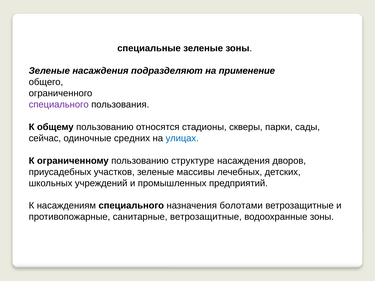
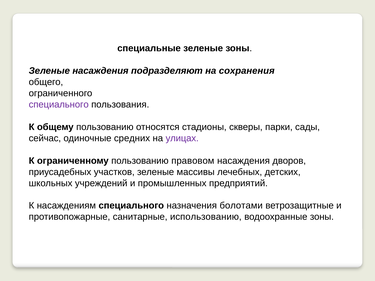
применение: применение -> сохранения (247, 71)
улицах colour: blue -> purple (182, 138)
структуре: структуре -> правовом (193, 161)
санитарные ветрозащитные: ветрозащитные -> использованию (206, 217)
